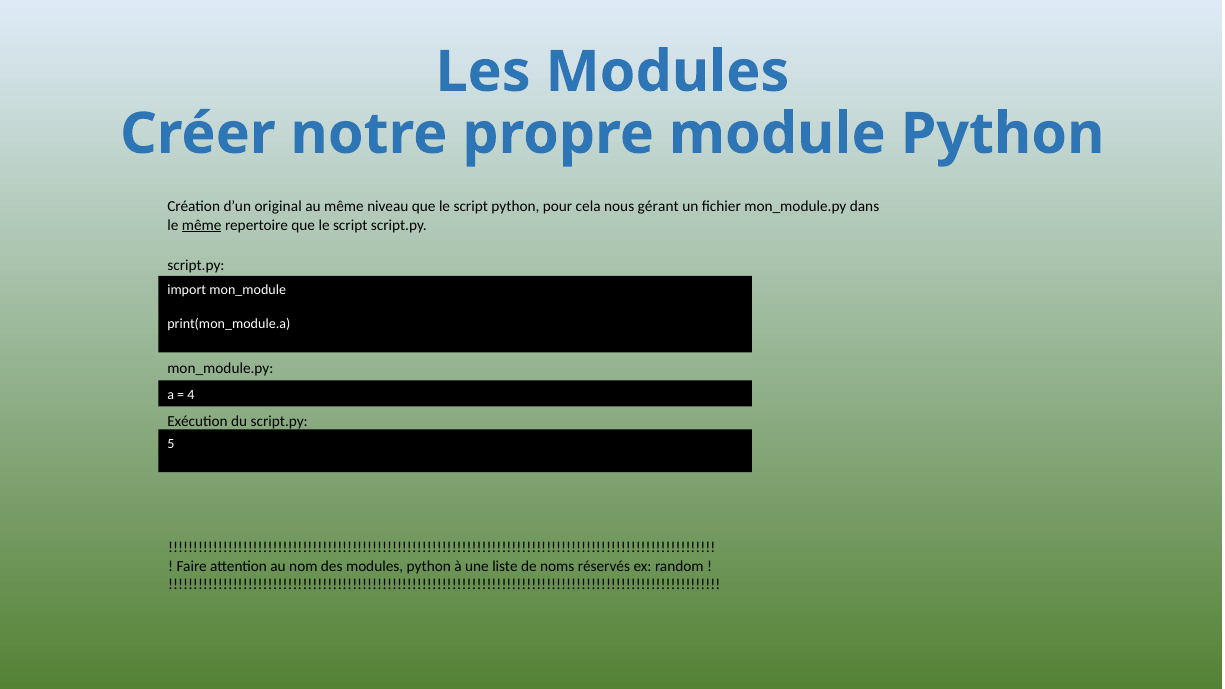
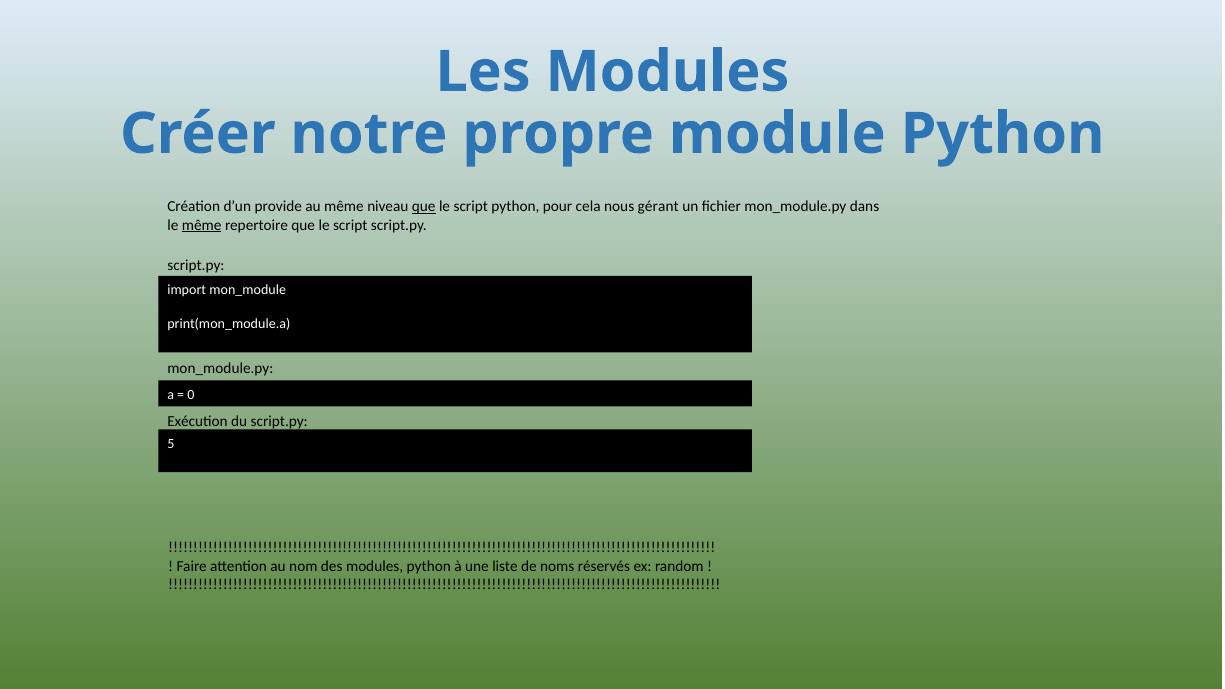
original: original -> provide (278, 207)
que underline: none -> present (424, 207)
4: 4 -> 0 (191, 394)
